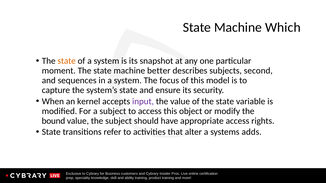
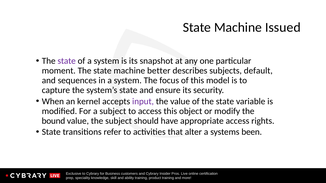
Which: Which -> Issued (283, 27)
state colour: orange -> purple (67, 61)
second: second -> default (258, 71)
adds: adds -> been (252, 132)
